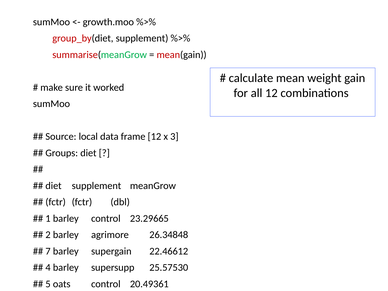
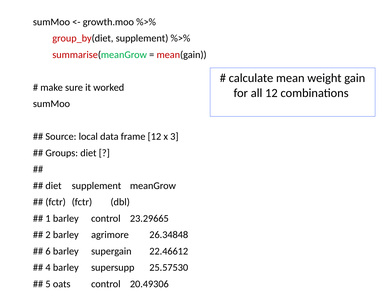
7: 7 -> 6 (48, 251)
20.49361: 20.49361 -> 20.49306 (149, 284)
